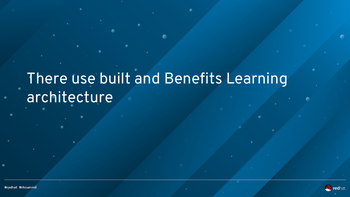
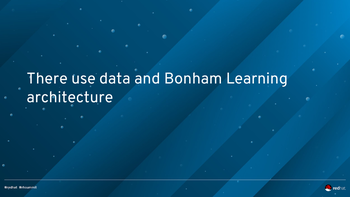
built: built -> data (115, 78)
Benefits: Benefits -> Bonham (193, 78)
